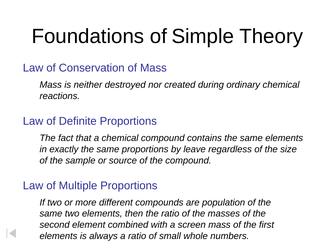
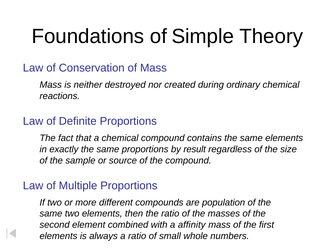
leave: leave -> result (195, 149)
screen: screen -> affinity (192, 224)
